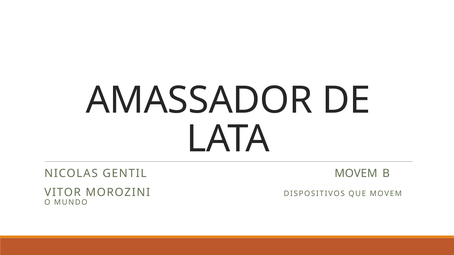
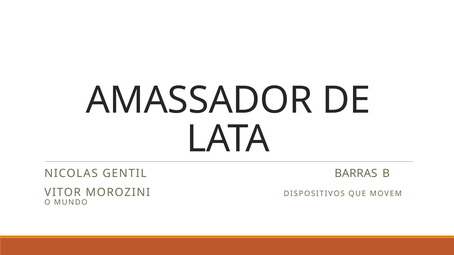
GENTIL MOVEM: MOVEM -> BARRAS (356, 174)
